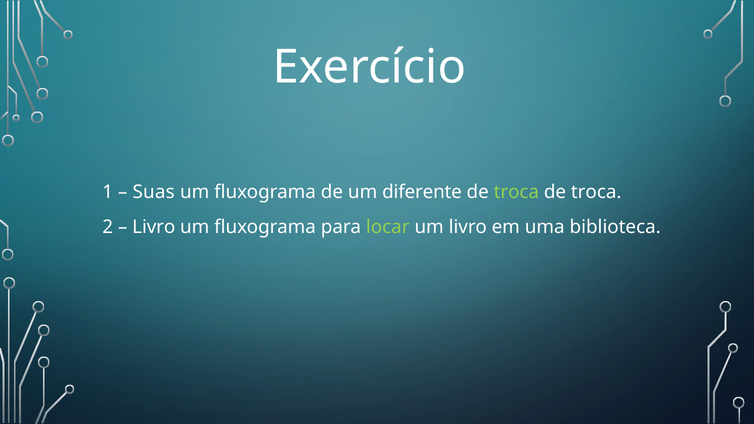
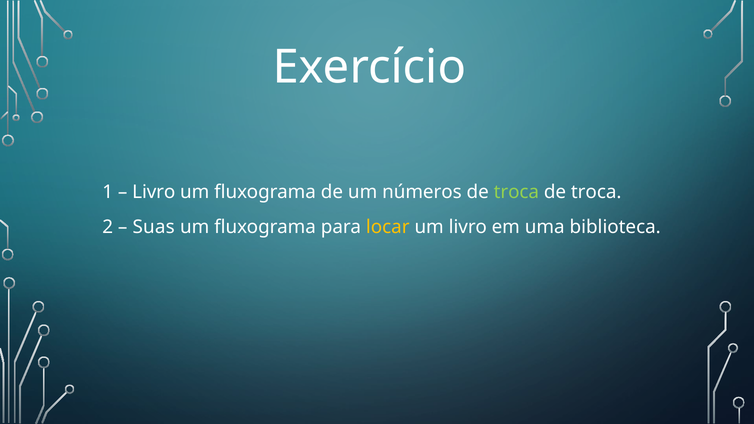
Suas: Suas -> Livro (154, 192)
diferente: diferente -> números (422, 192)
Livro: Livro -> Suas (154, 227)
locar colour: light green -> yellow (388, 227)
